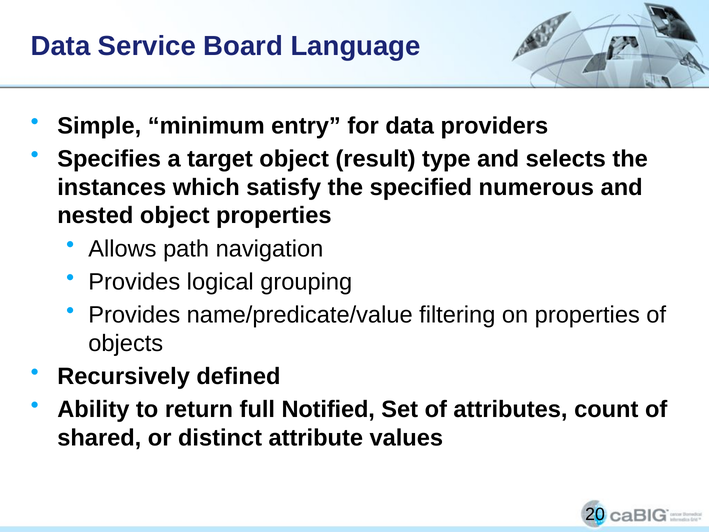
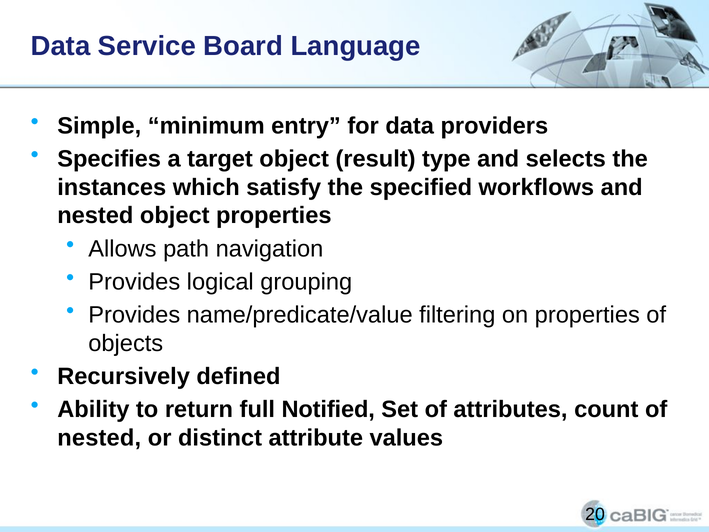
numerous: numerous -> workflows (536, 187)
shared: shared -> nested (99, 438)
